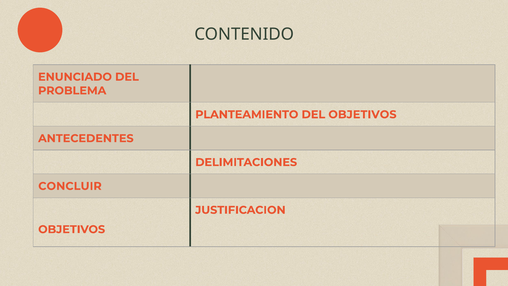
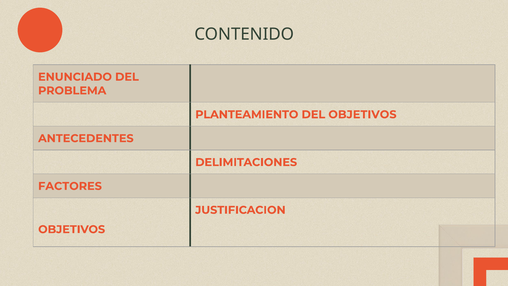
CONCLUIR: CONCLUIR -> FACTORES (70, 186)
